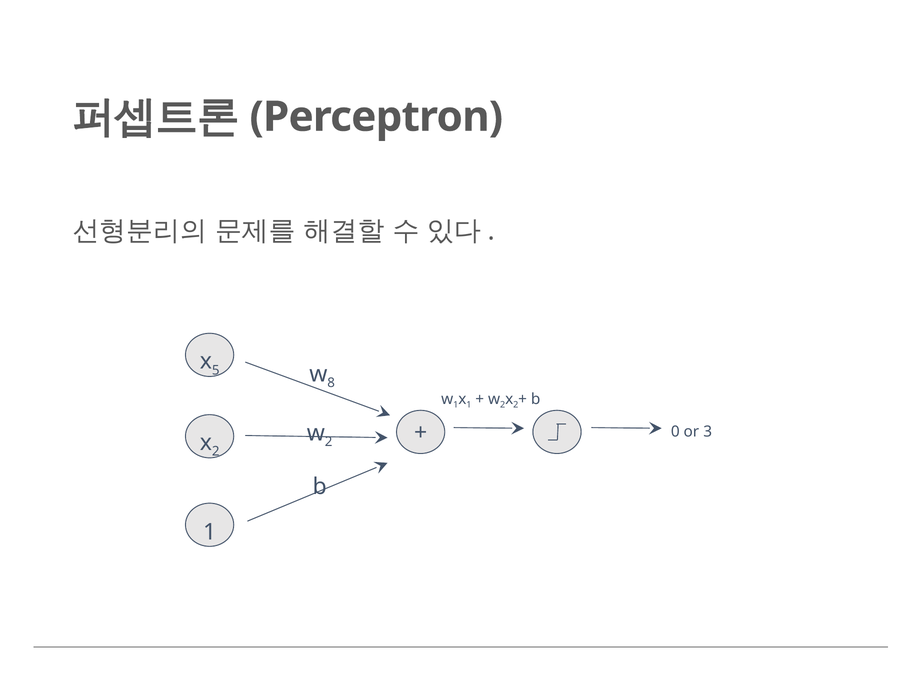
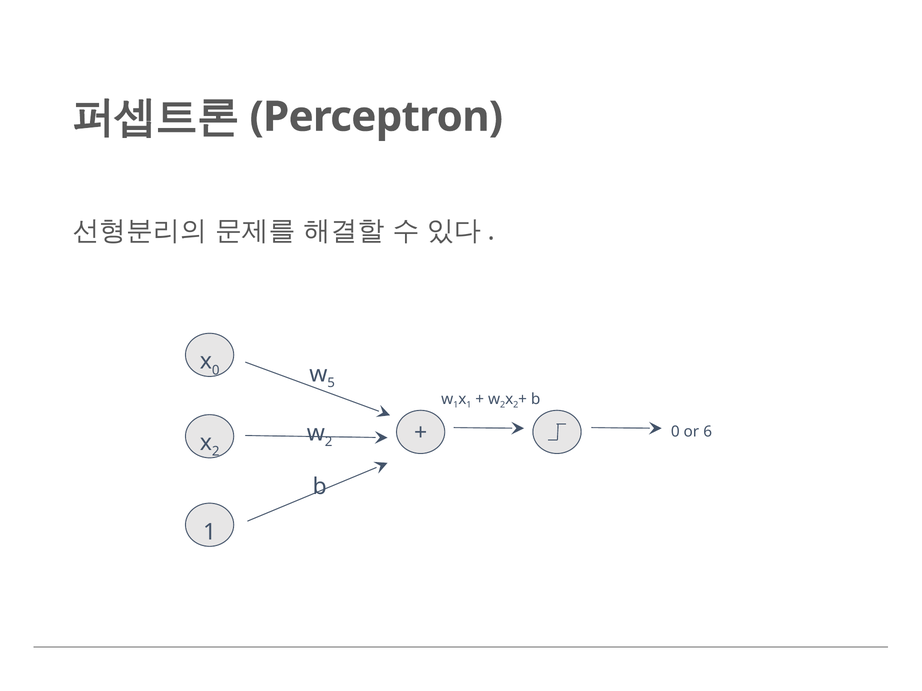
5: 5 -> 0 (216, 370)
8: 8 -> 5 (331, 383)
3: 3 -> 6 (708, 432)
